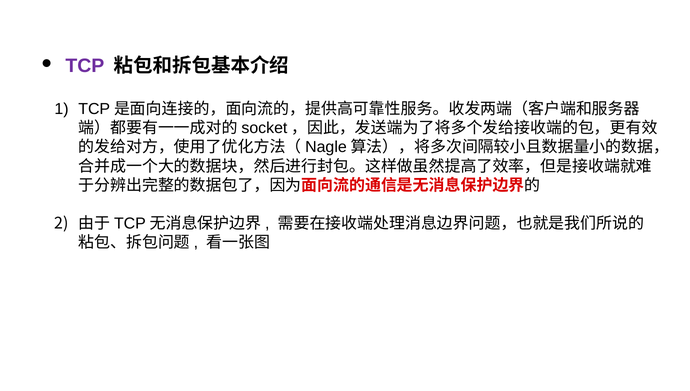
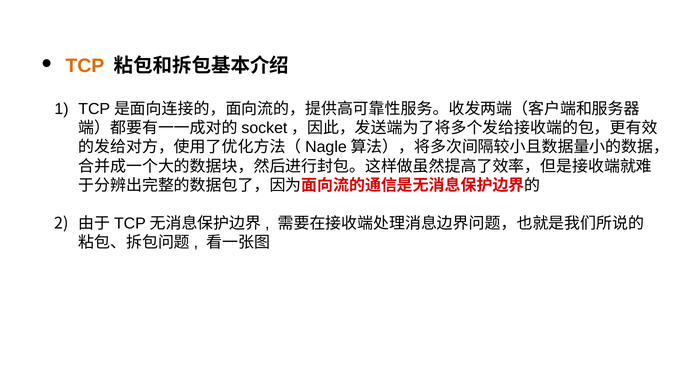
TCP colour: purple -> orange (85, 66)
